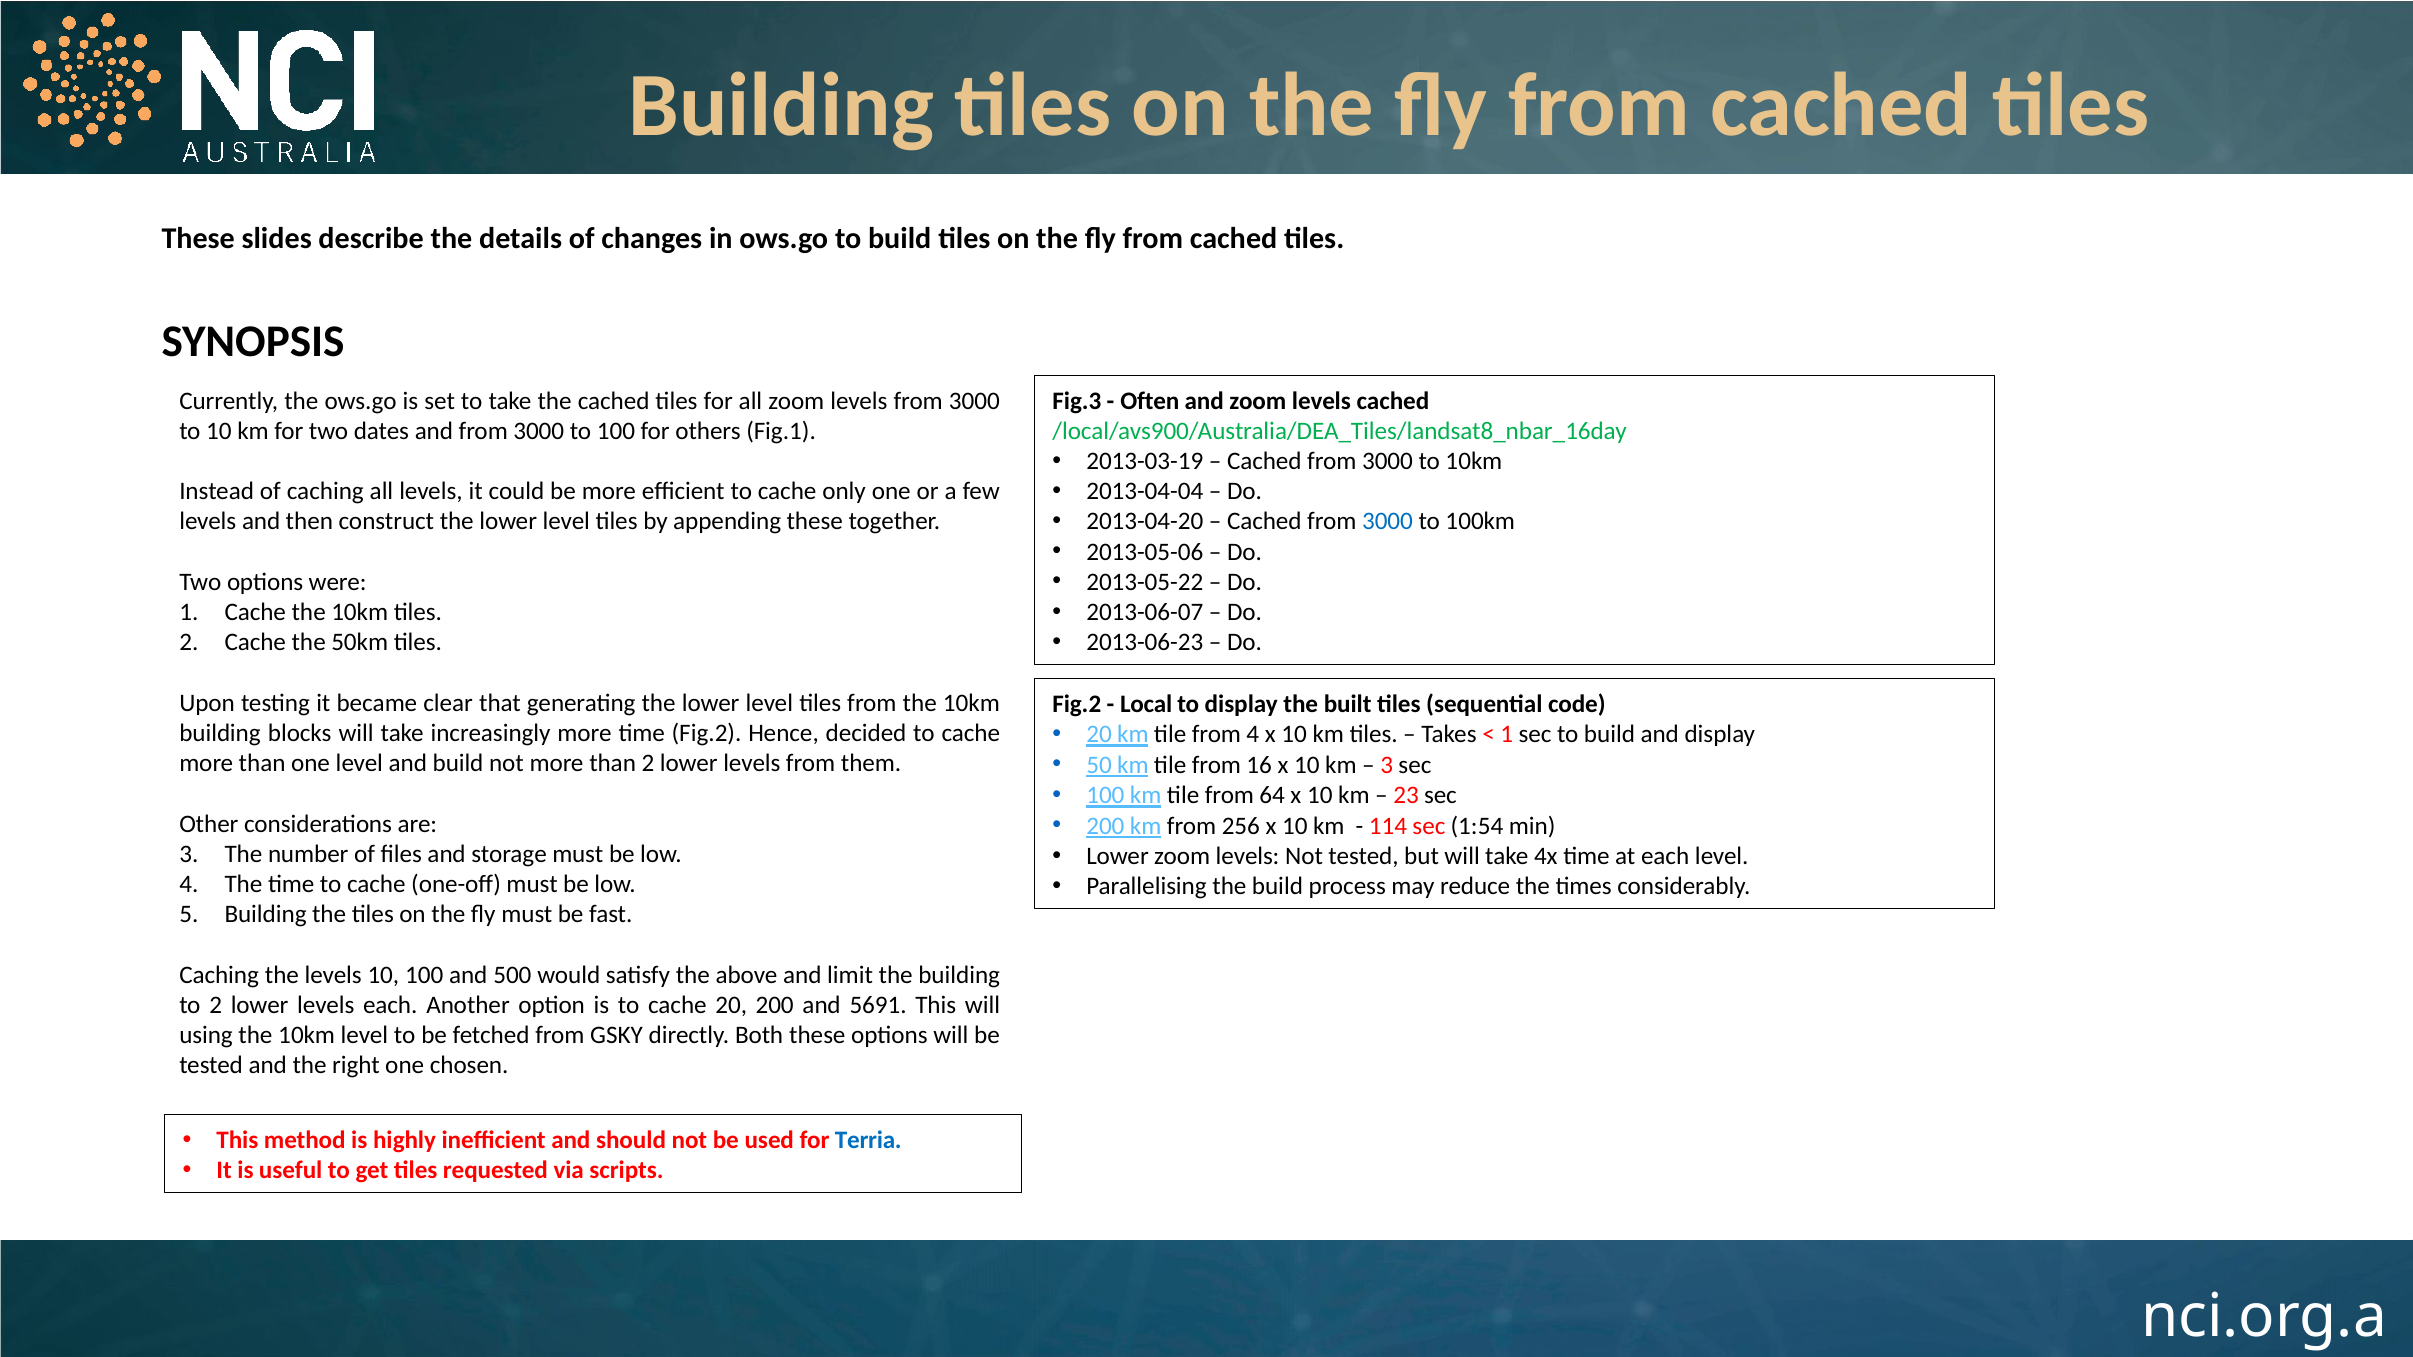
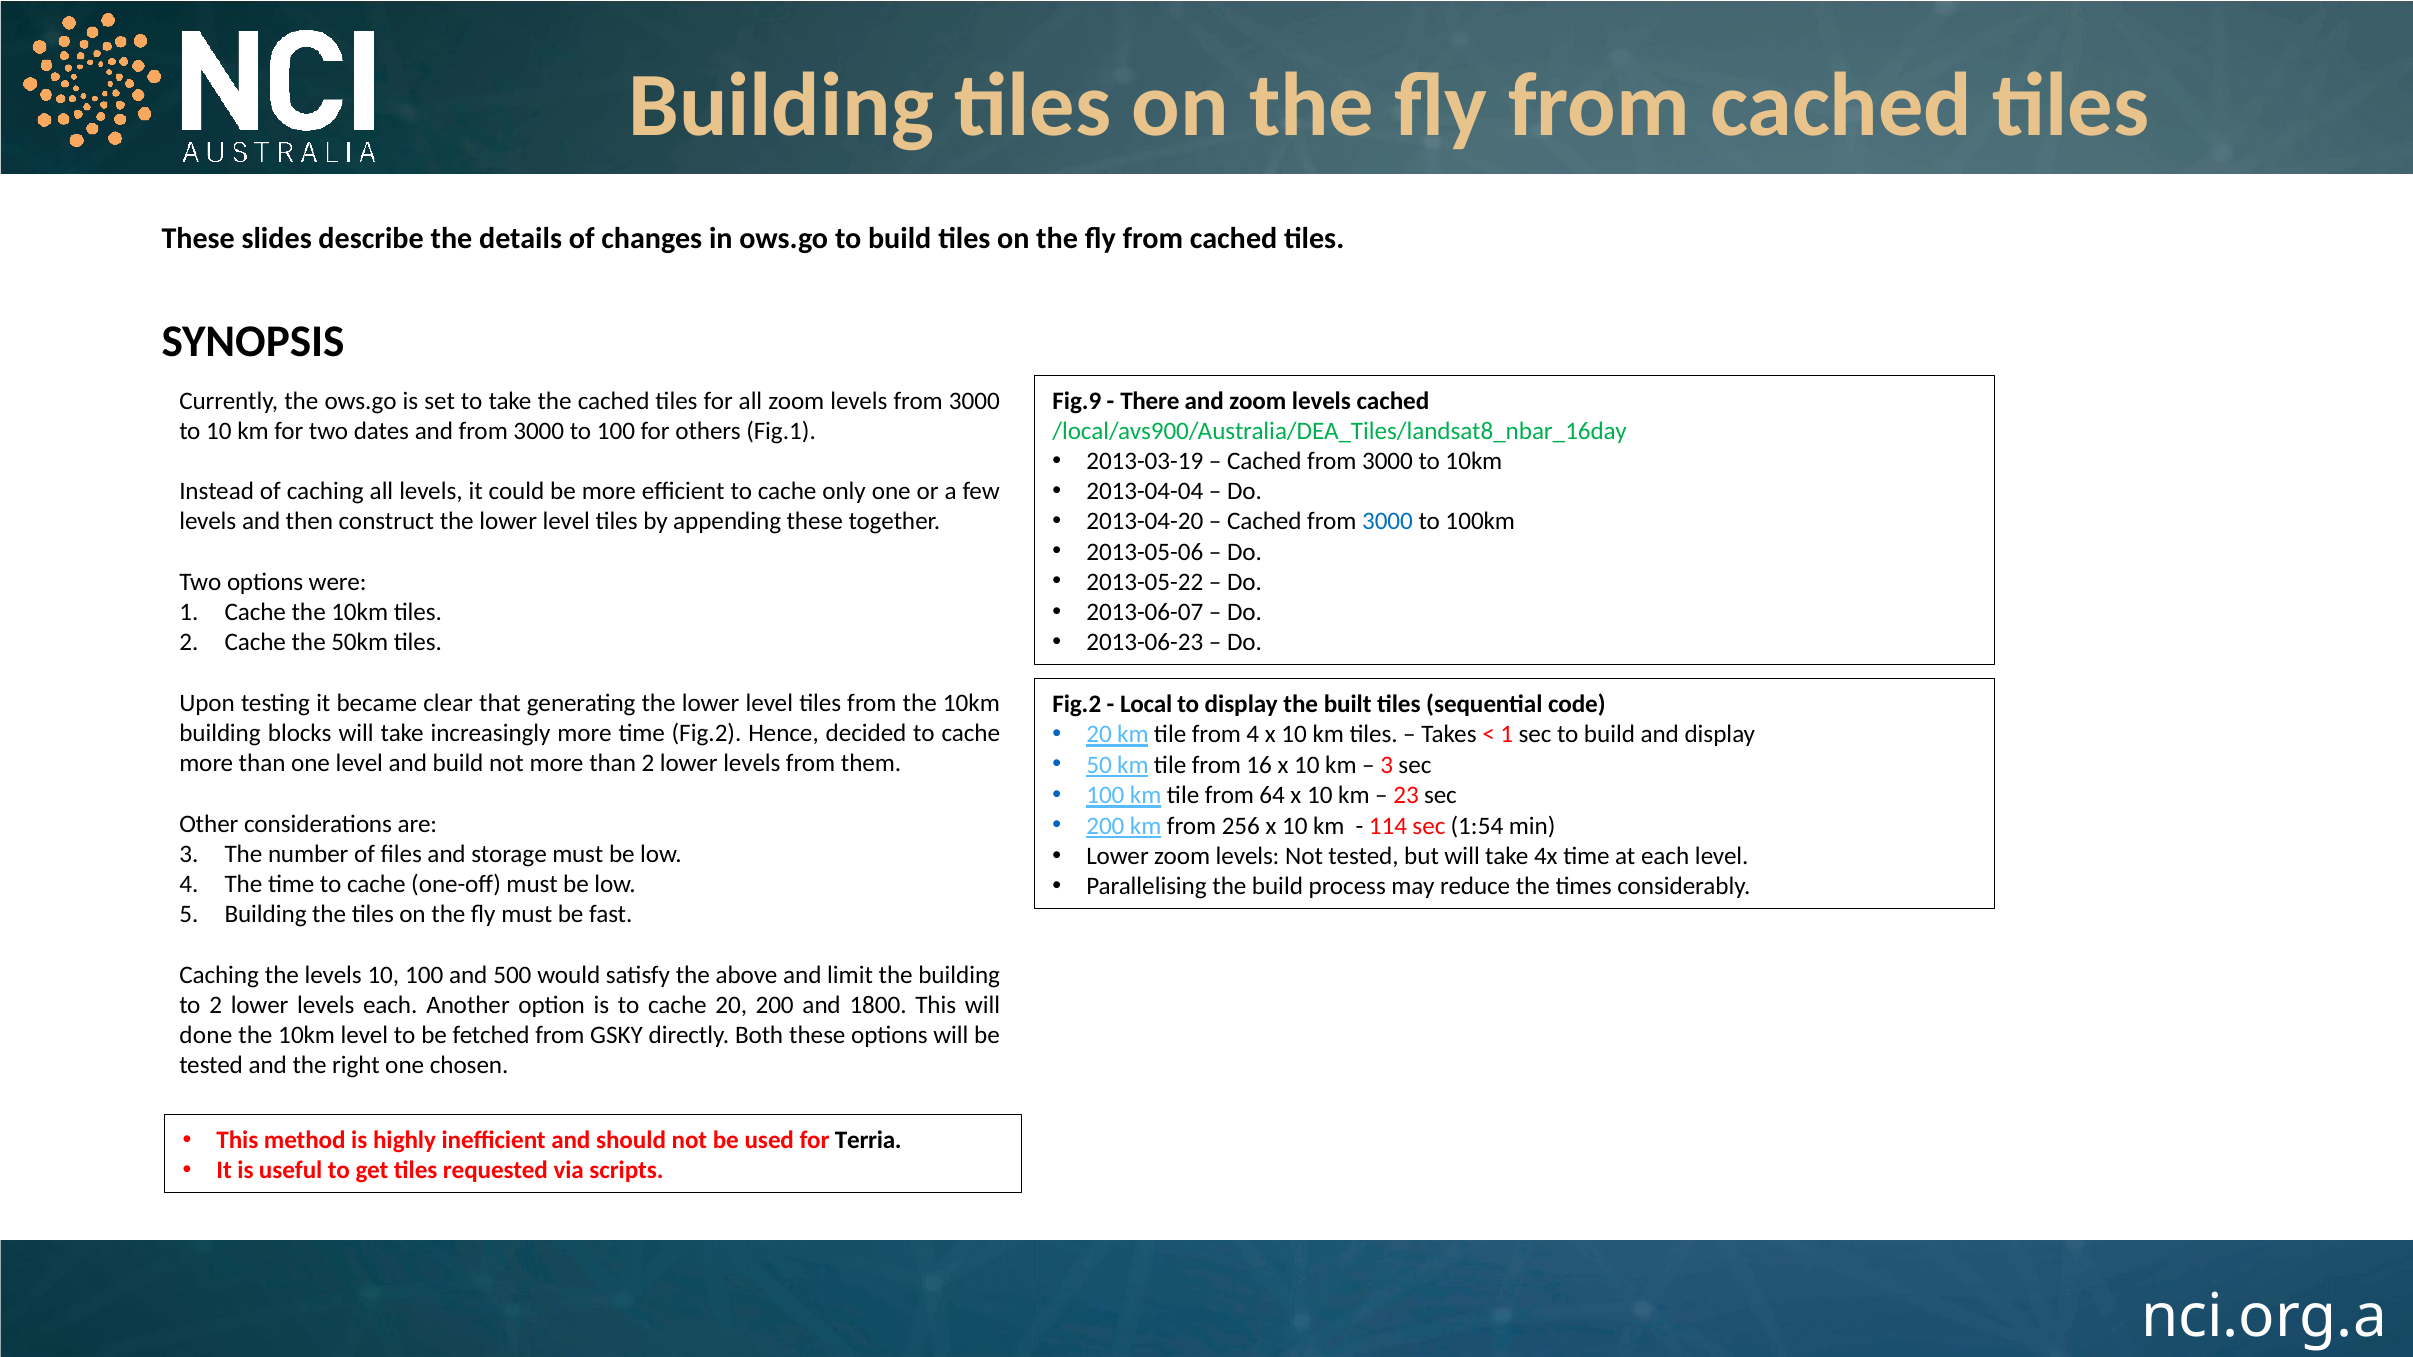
Fig.3: Fig.3 -> Fig.9 (1077, 401)
Often: Often -> There (1150, 401)
5691: 5691 -> 1800 (878, 1005)
using: using -> done (206, 1035)
Terria colour: blue -> black (868, 1141)
